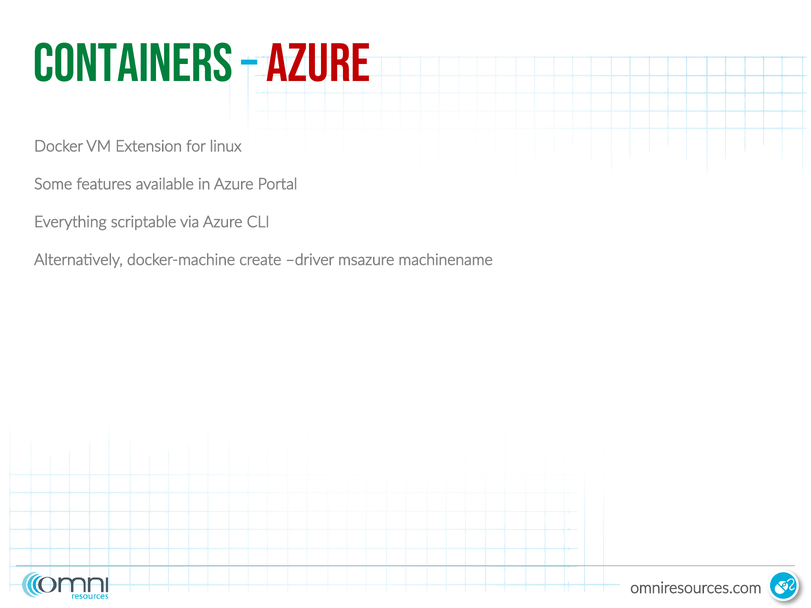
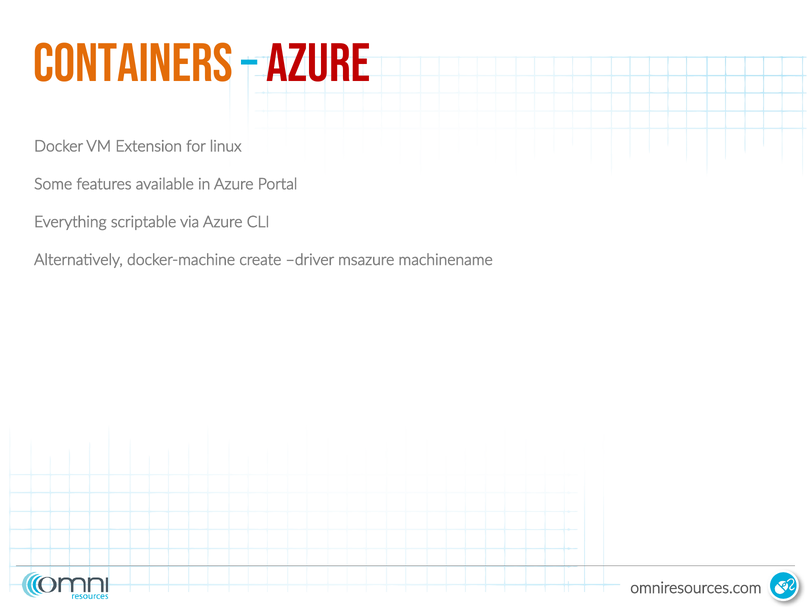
Containers colour: green -> orange (133, 63)
